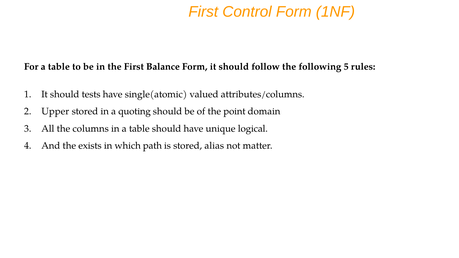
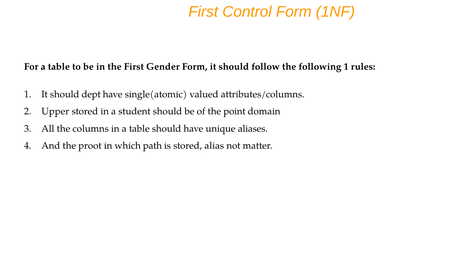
Balance: Balance -> Gender (163, 67)
following 5: 5 -> 1 (346, 67)
tests: tests -> dept (91, 94)
quoting: quoting -> student (134, 111)
logical: logical -> aliases (253, 129)
exists: exists -> proot (90, 146)
